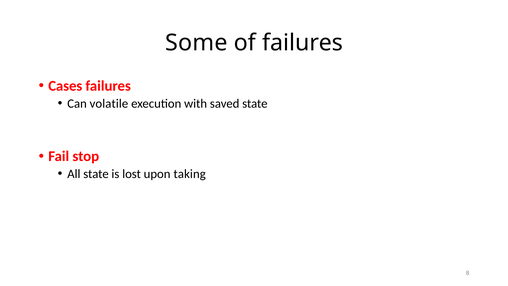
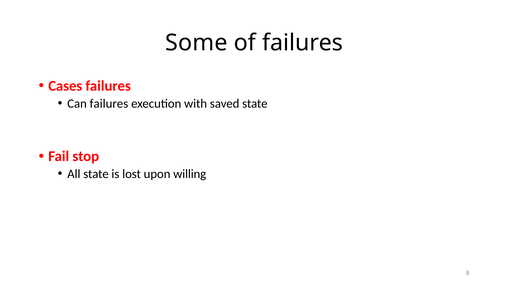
Can volatile: volatile -> failures (109, 103)
taking: taking -> willing (190, 174)
